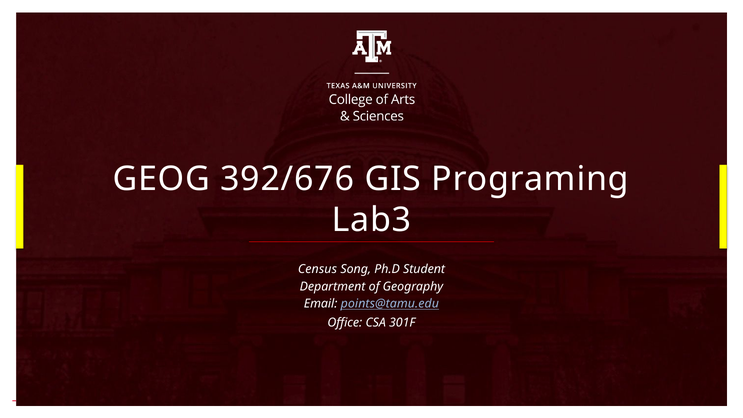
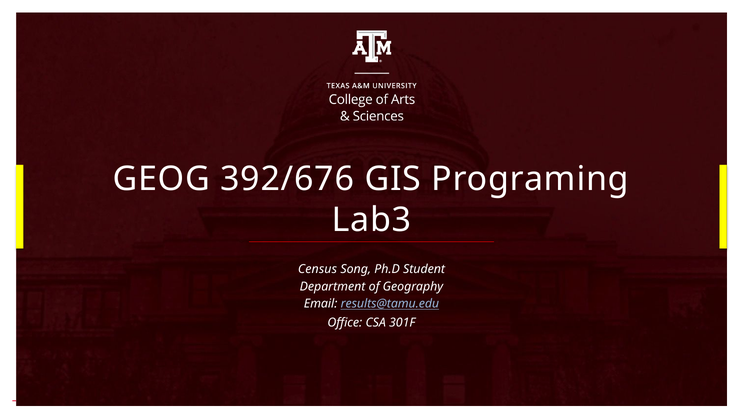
points@tamu.edu: points@tamu.edu -> results@tamu.edu (390, 304)
